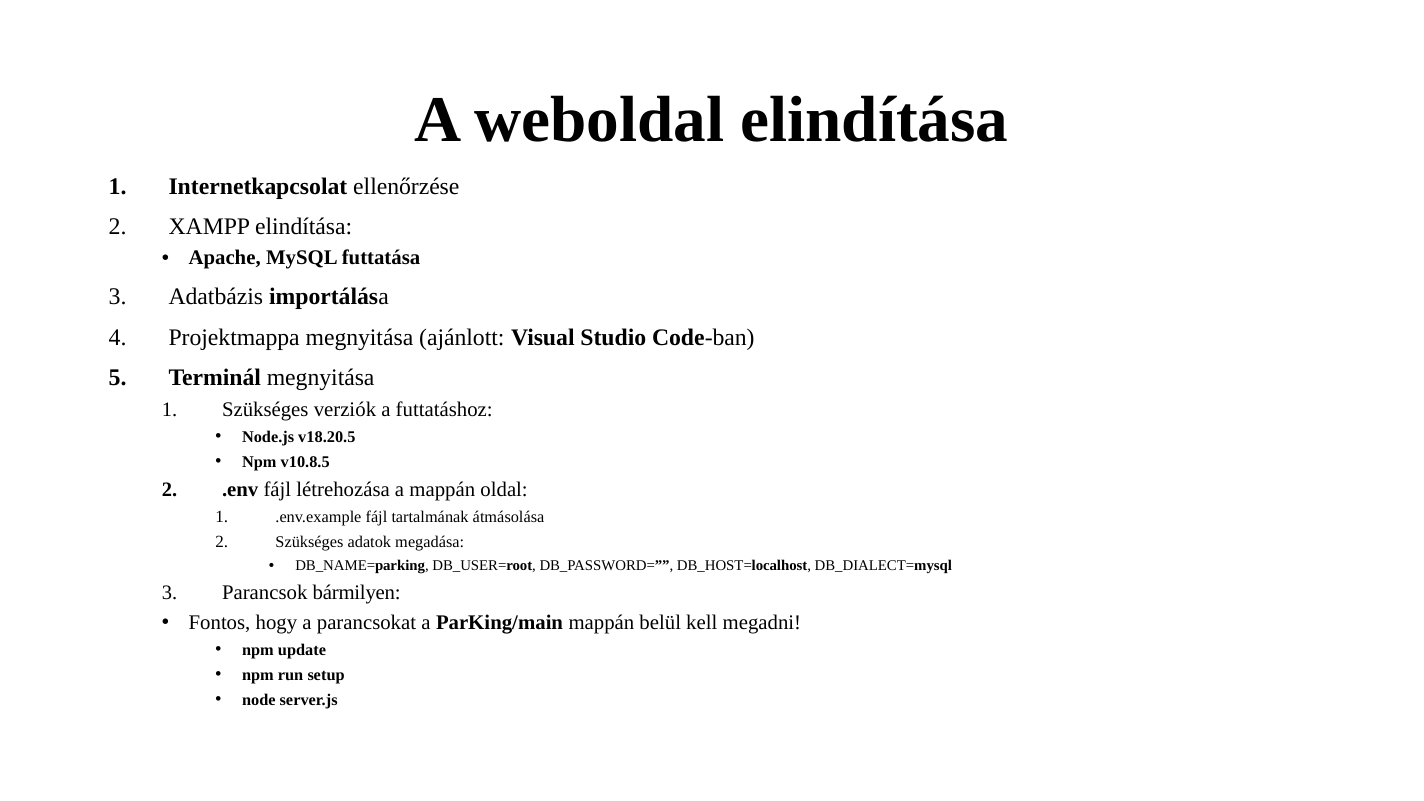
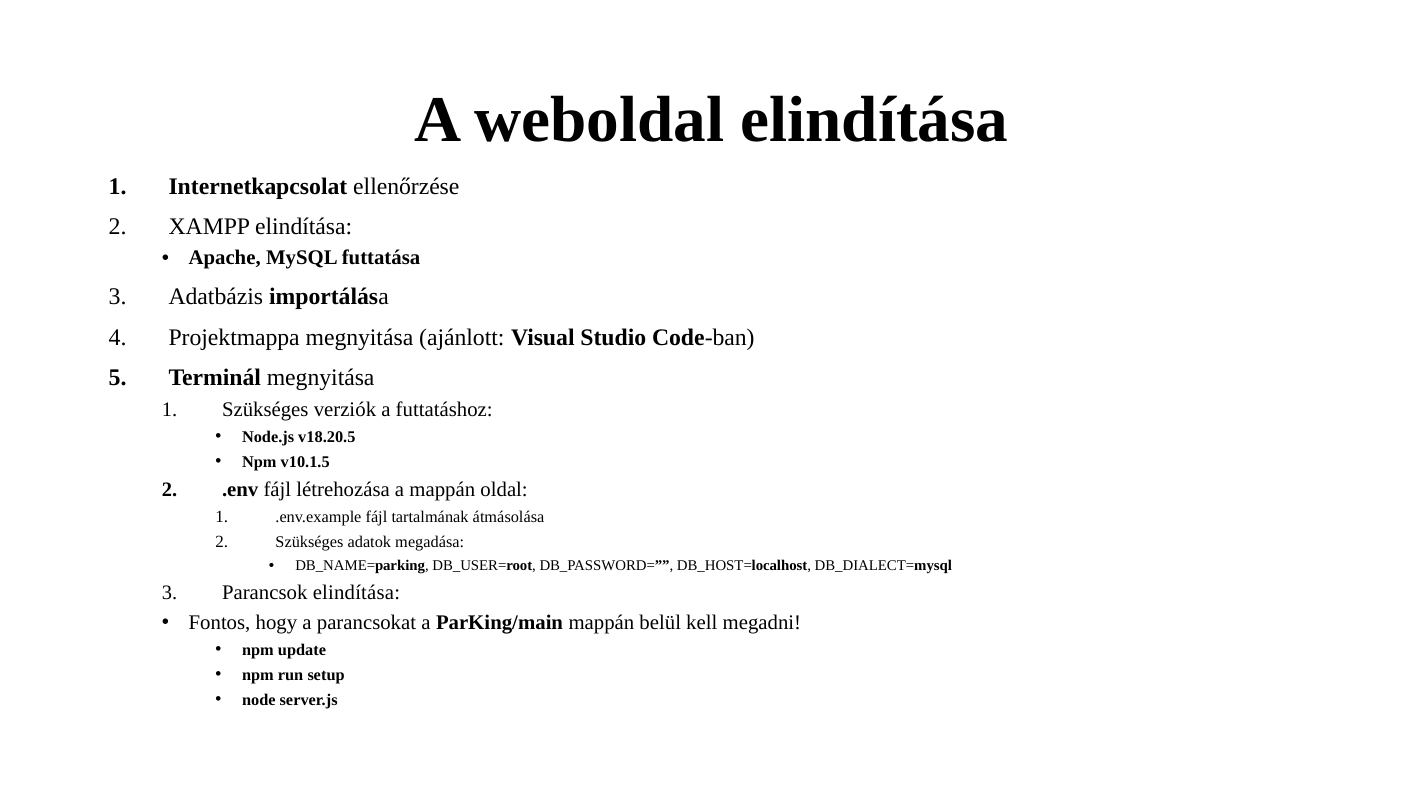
v10.8.5: v10.8.5 -> v10.1.5 (305, 462)
Parancsok bármilyen: bármilyen -> elindítása (356, 593)
